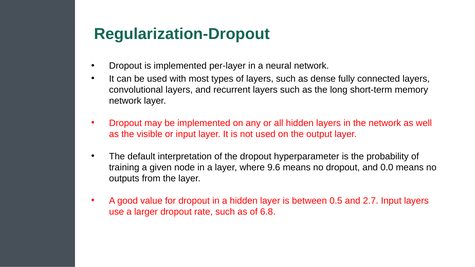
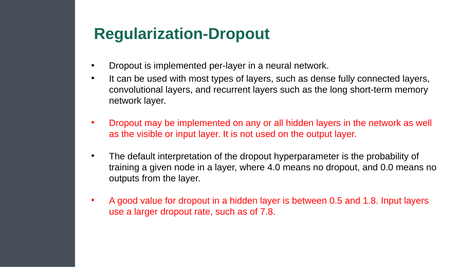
9.6: 9.6 -> 4.0 (274, 168)
2.7: 2.7 -> 1.8 (371, 201)
6.8: 6.8 -> 7.8 (268, 212)
